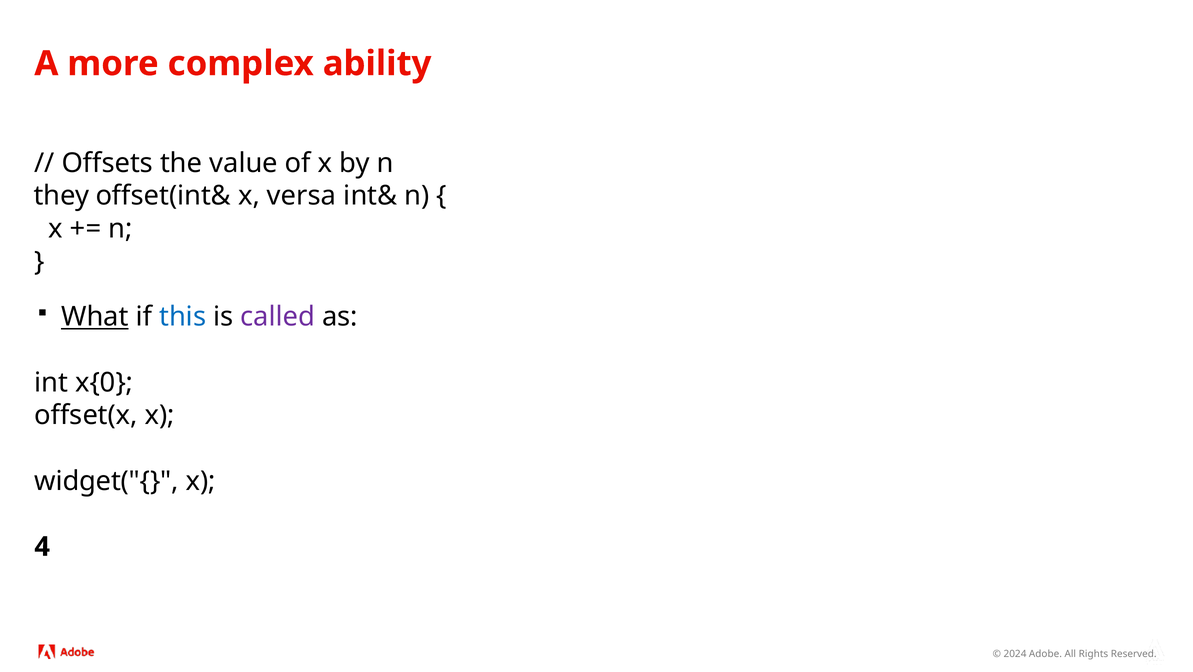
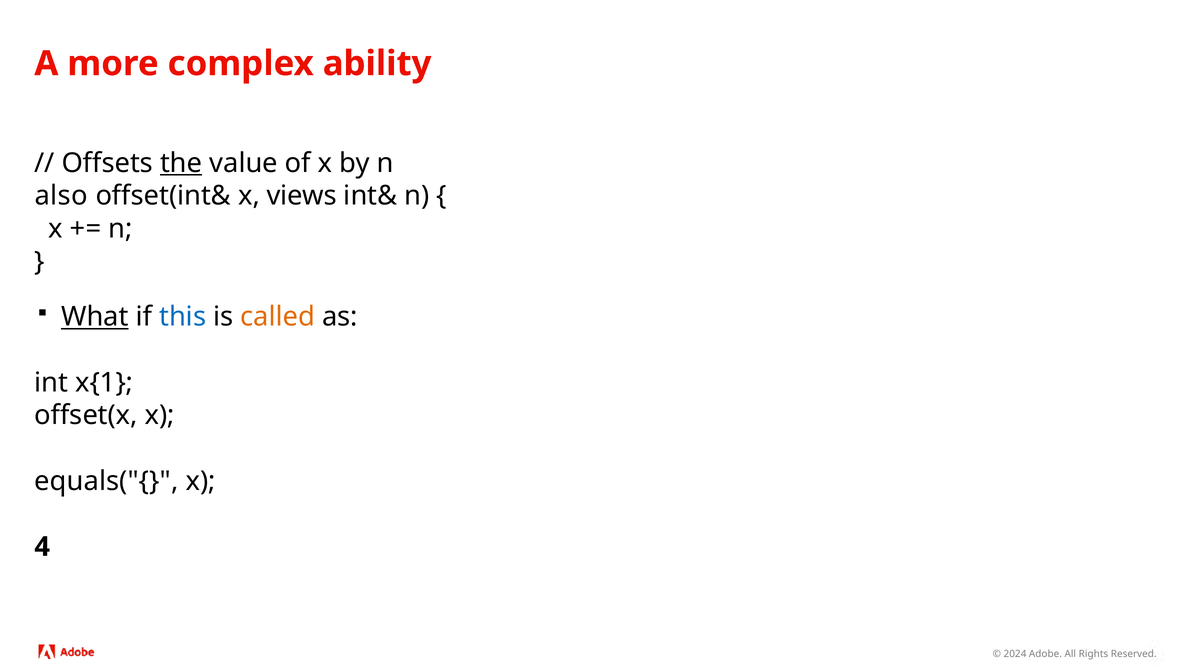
the underline: none -> present (181, 163)
they: they -> also (61, 196)
versa: versa -> views (302, 196)
called colour: purple -> orange (278, 317)
x{0: x{0 -> x{1 (104, 382)
widget("{: widget("{ -> equals("{ (106, 481)
